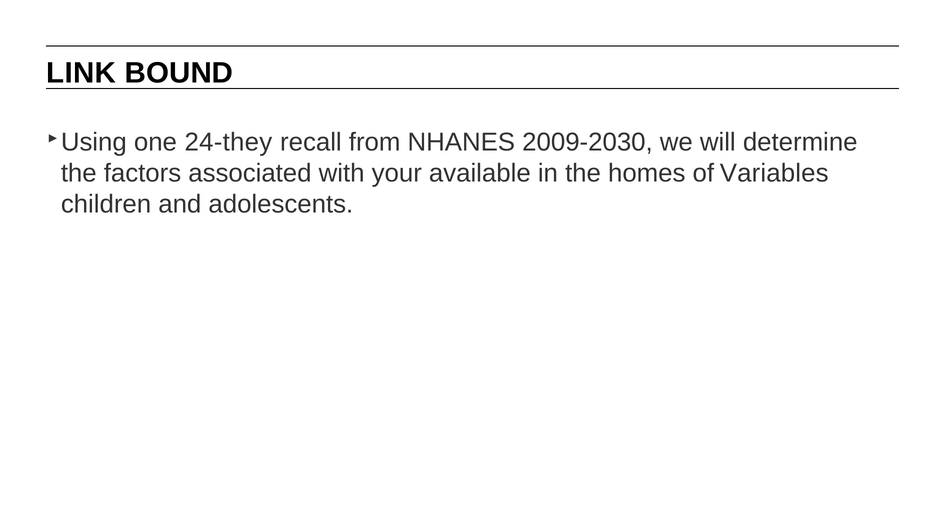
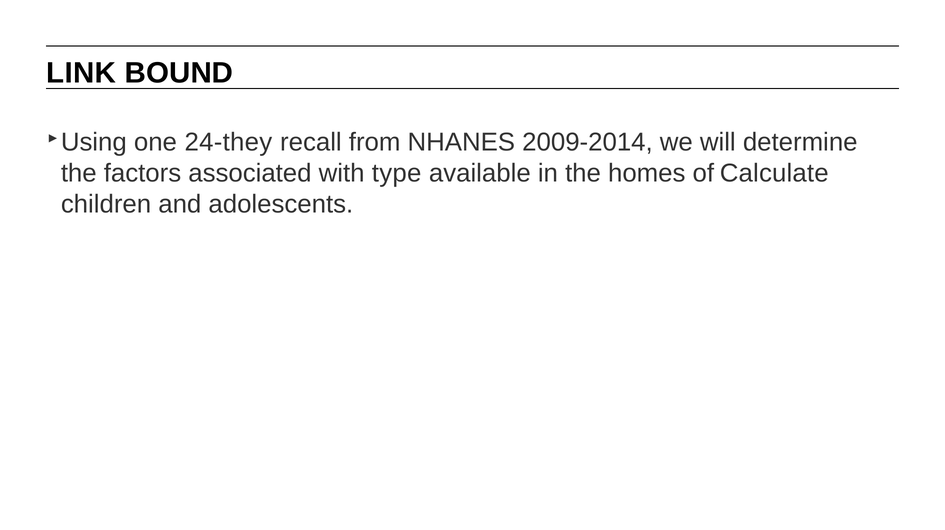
2009-2030: 2009-2030 -> 2009-2014 (587, 142)
your: your -> type (397, 173)
Variables: Variables -> Calculate (774, 173)
